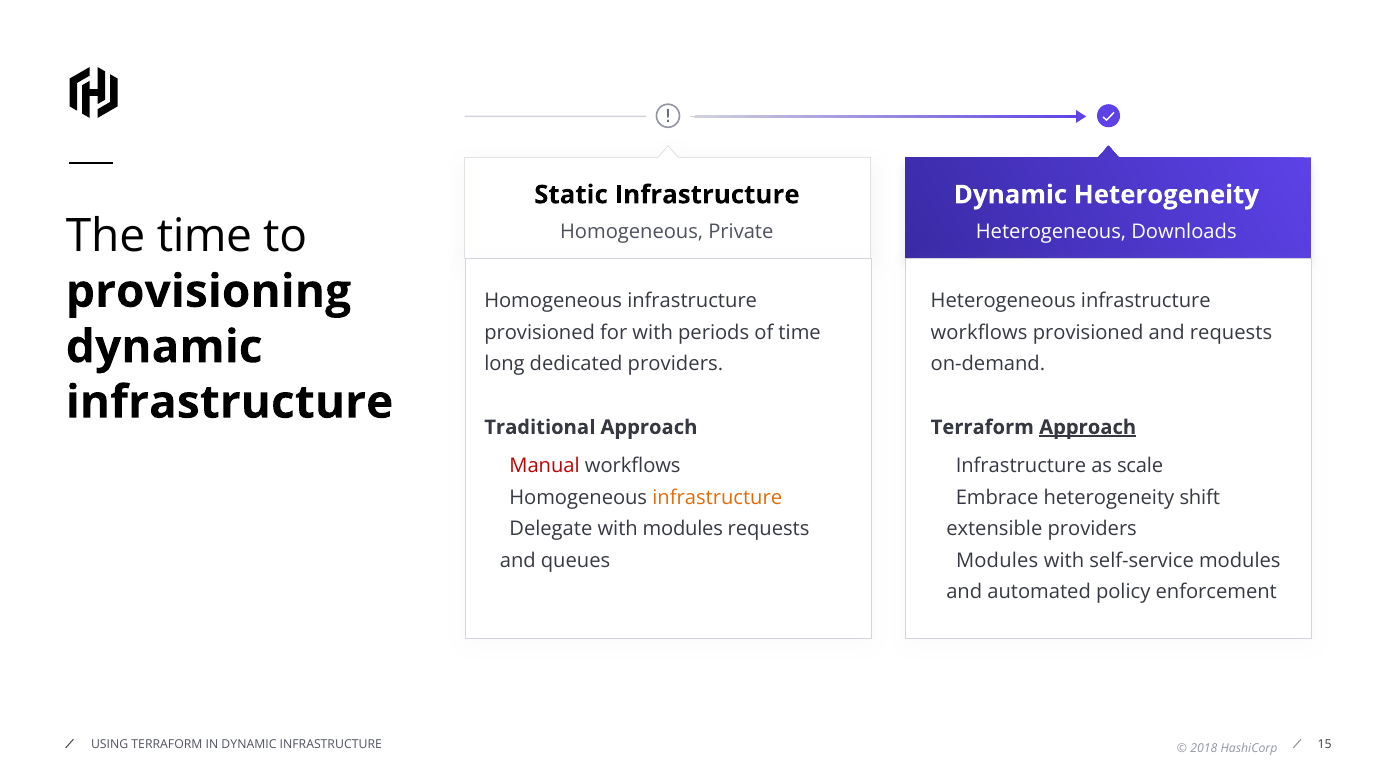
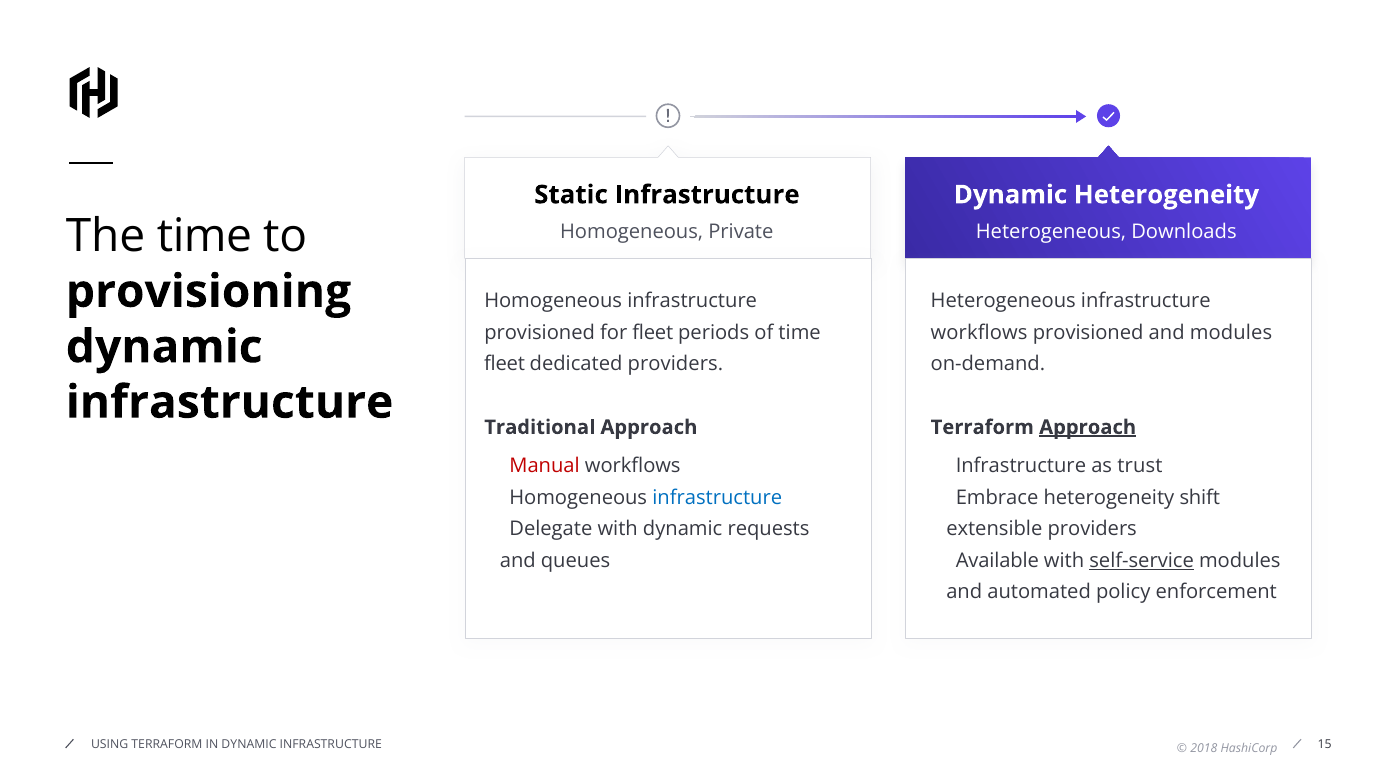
for with: with -> fleet (653, 333)
and requests: requests -> modules (1231, 333)
long: long -> fleet (505, 364)
scale: scale -> trust (1140, 466)
infrastructure colour: orange -> blue (717, 497)
with modules: modules -> dynamic (683, 529)
Modules: Modules -> Available (997, 560)
self-service underline: none -> present (1142, 560)
